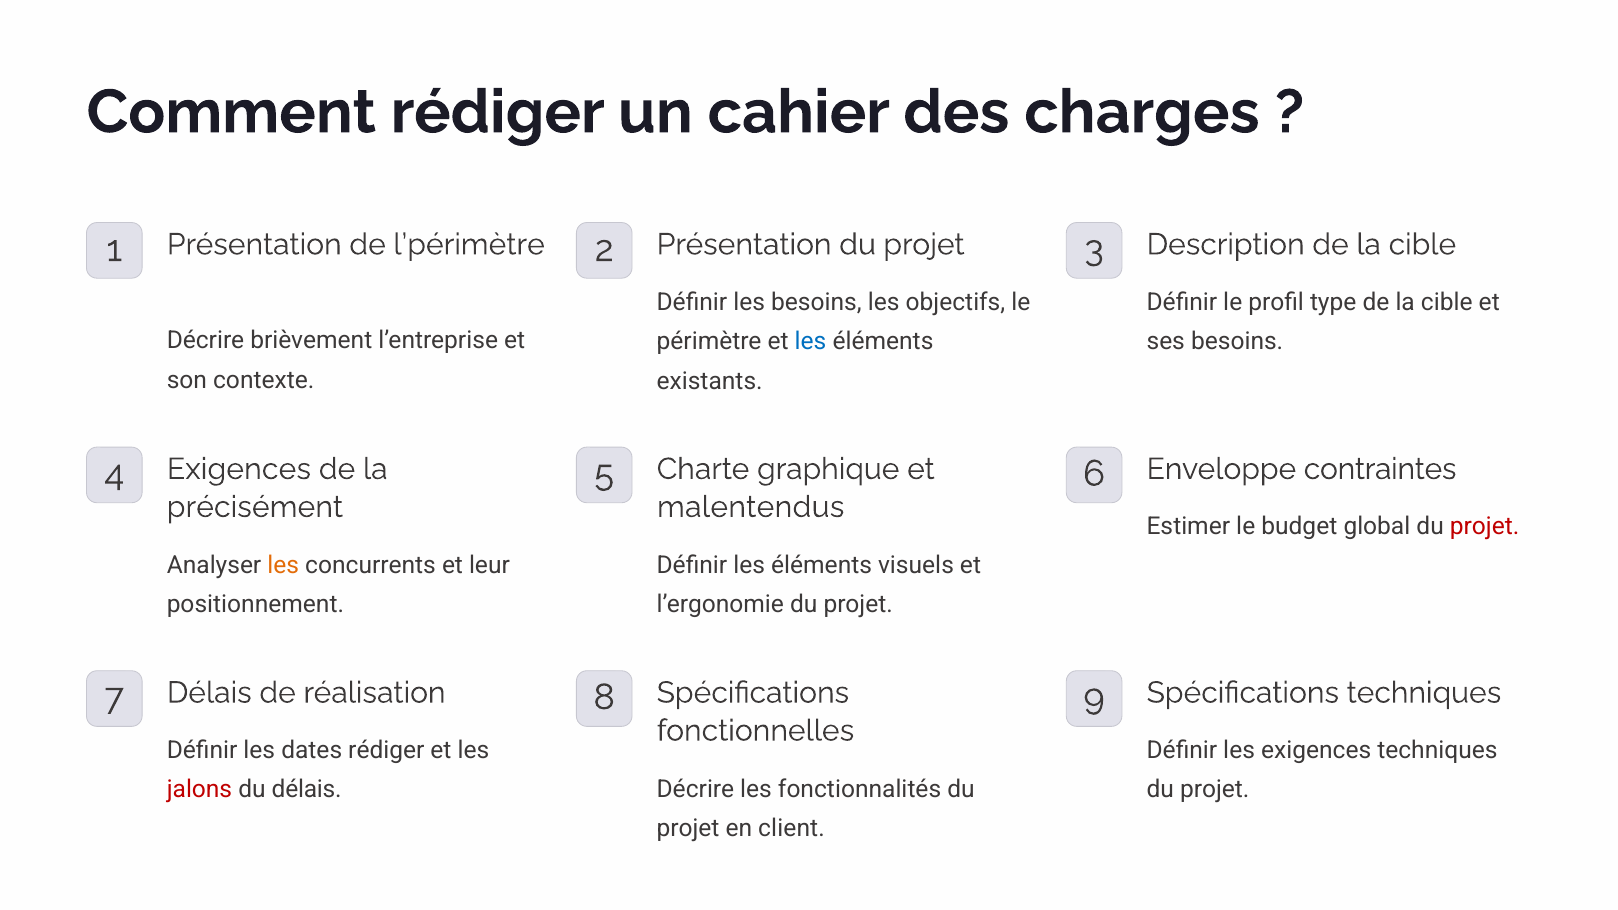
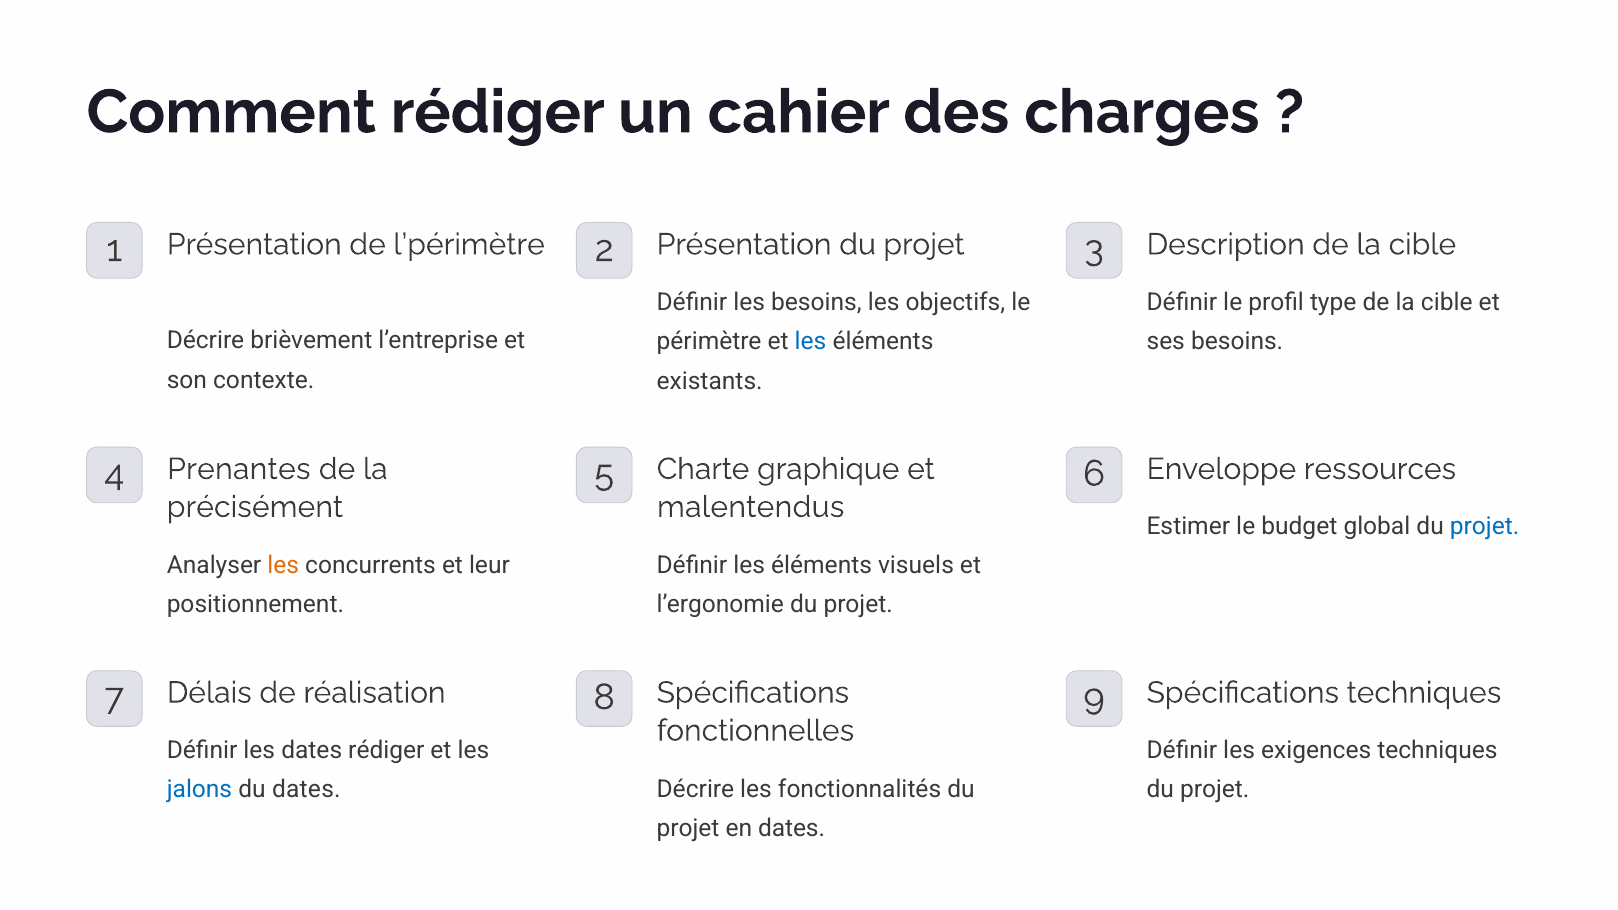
4 Exigences: Exigences -> Prenantes (239, 469)
contraintes: contraintes -> ressources (1380, 469)
projet colour: red -> blue (1485, 527)
jalons colour: red -> blue (199, 790)
du délais: délais -> dates (306, 790)
en client: client -> dates (792, 829)
